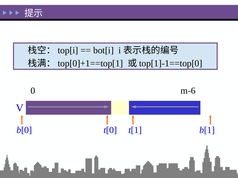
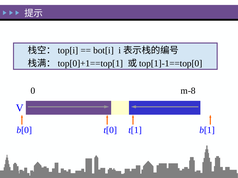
m-6: m-6 -> m-8 (188, 91)
